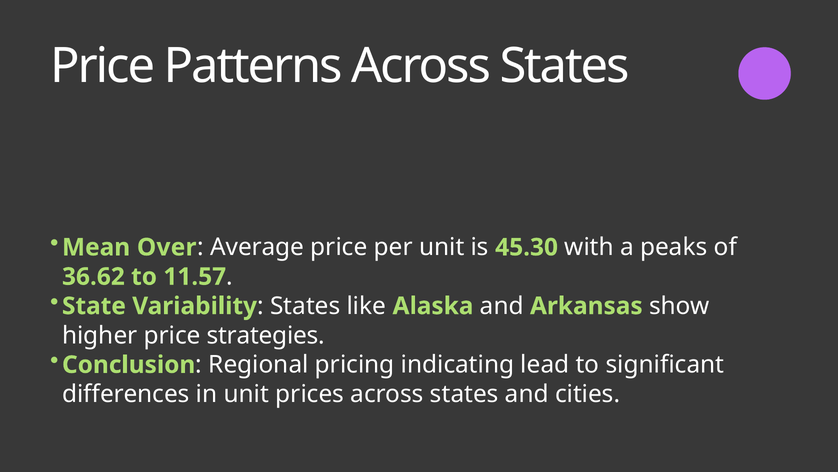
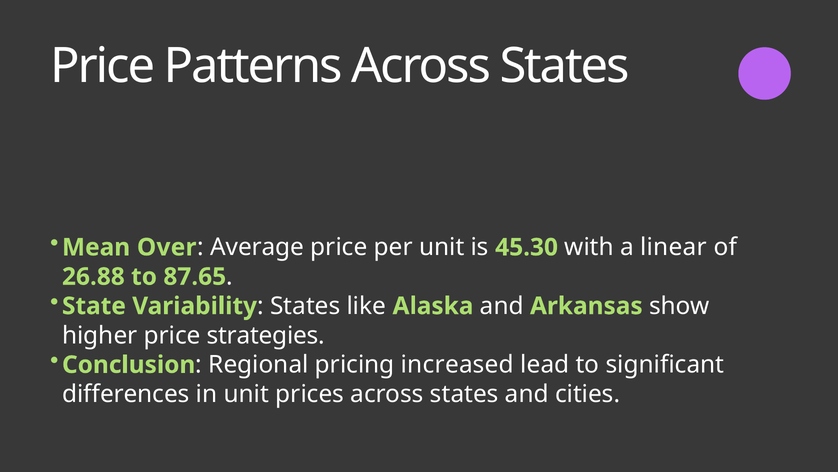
peaks: peaks -> linear (674, 247)
36.62: 36.62 -> 26.88 (93, 276)
11.57: 11.57 -> 87.65 (195, 276)
indicating: indicating -> increased (457, 364)
